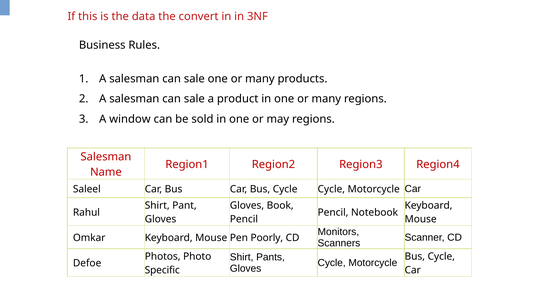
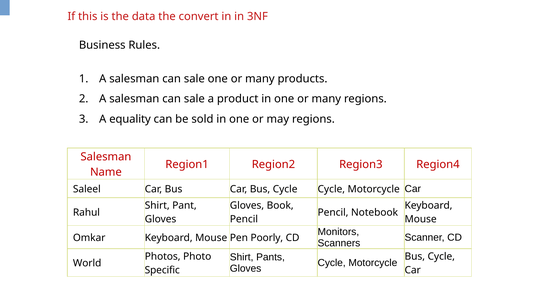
window: window -> equality (130, 119)
Defoe: Defoe -> World (87, 263)
